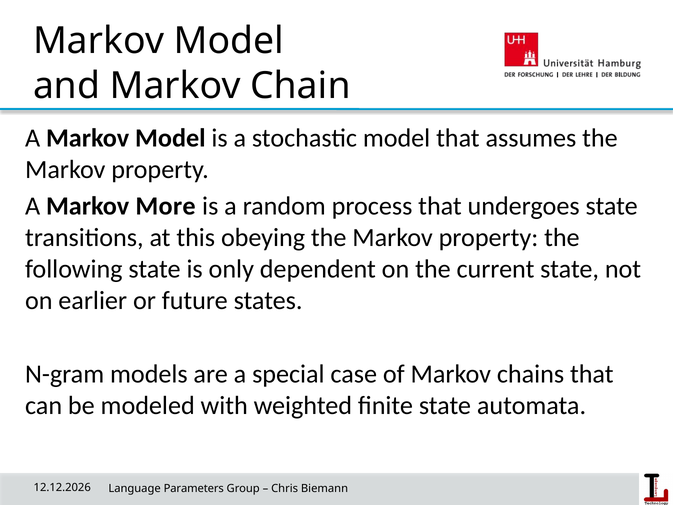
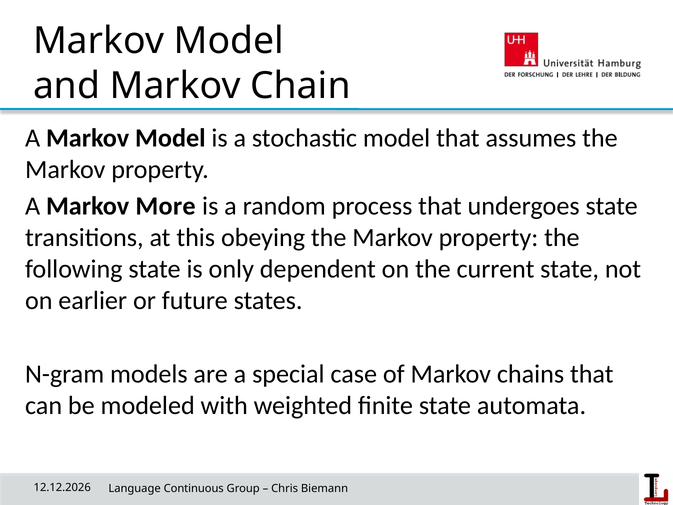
Parameters: Parameters -> Continuous (194, 488)
